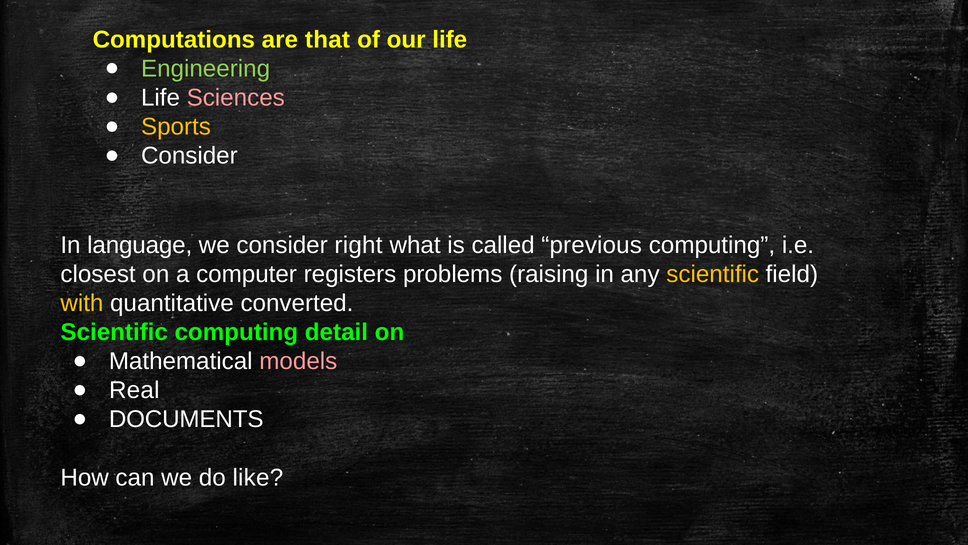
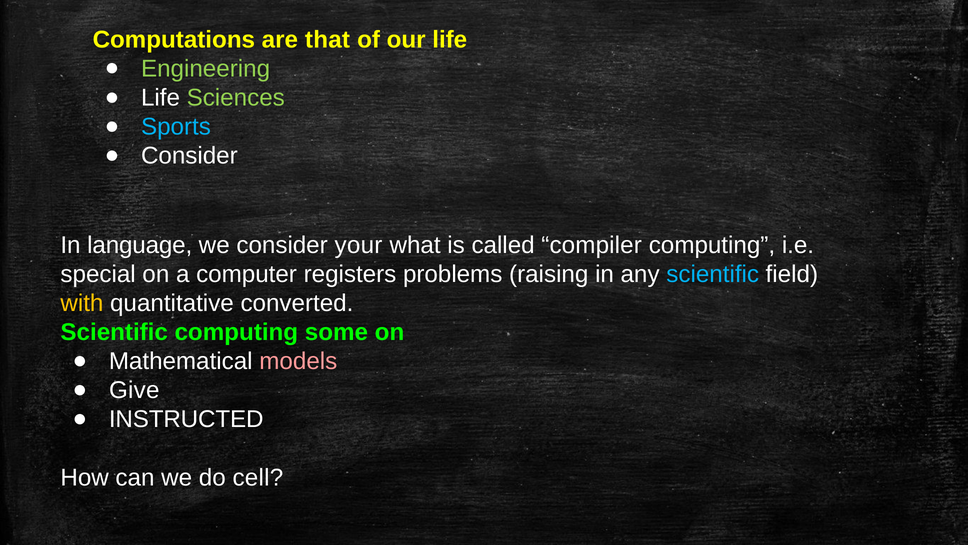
Sciences colour: pink -> light green (236, 98)
Sports colour: yellow -> light blue (176, 127)
right: right -> your (359, 245)
previous: previous -> compiler (592, 245)
closest: closest -> special (98, 274)
scientific colour: yellow -> light blue (713, 274)
detail: detail -> some (336, 332)
Real: Real -> Give (134, 390)
DOCUMENTS: DOCUMENTS -> INSTRUCTED (186, 419)
like: like -> cell (258, 477)
